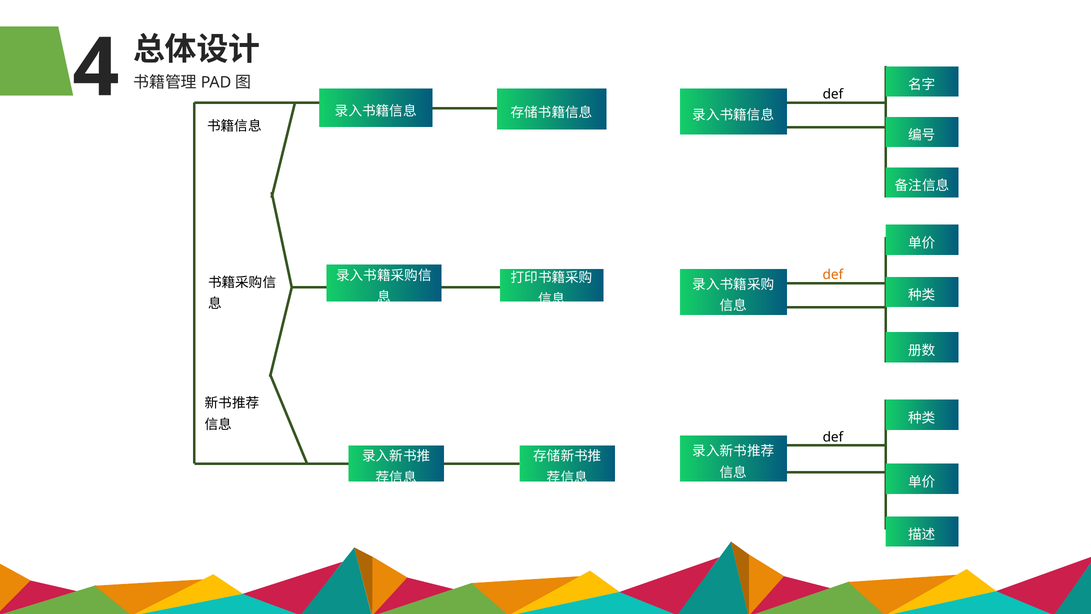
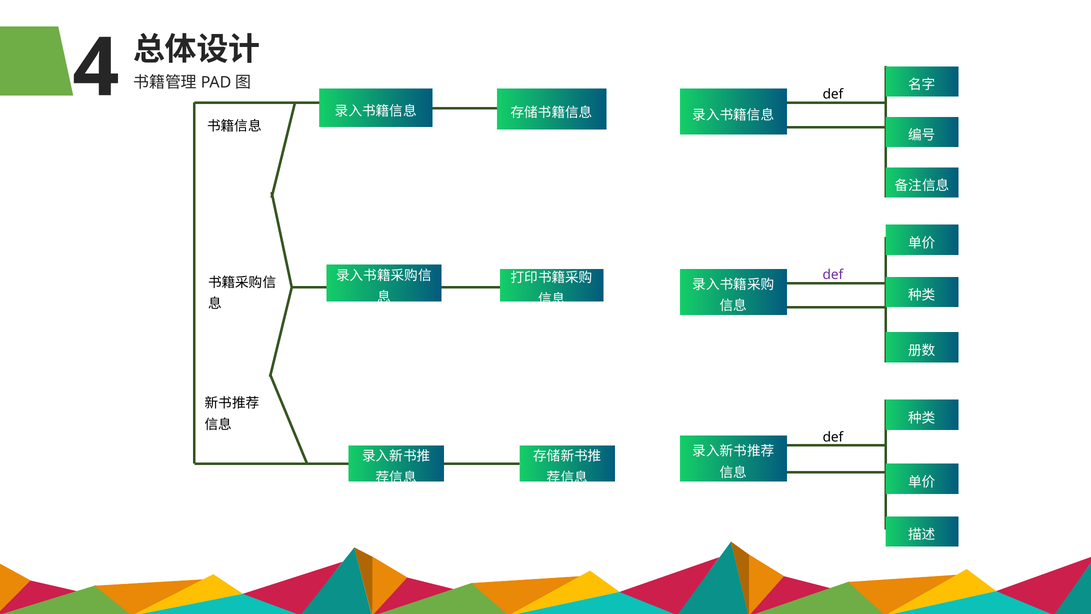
def colour: orange -> purple (833, 275)
